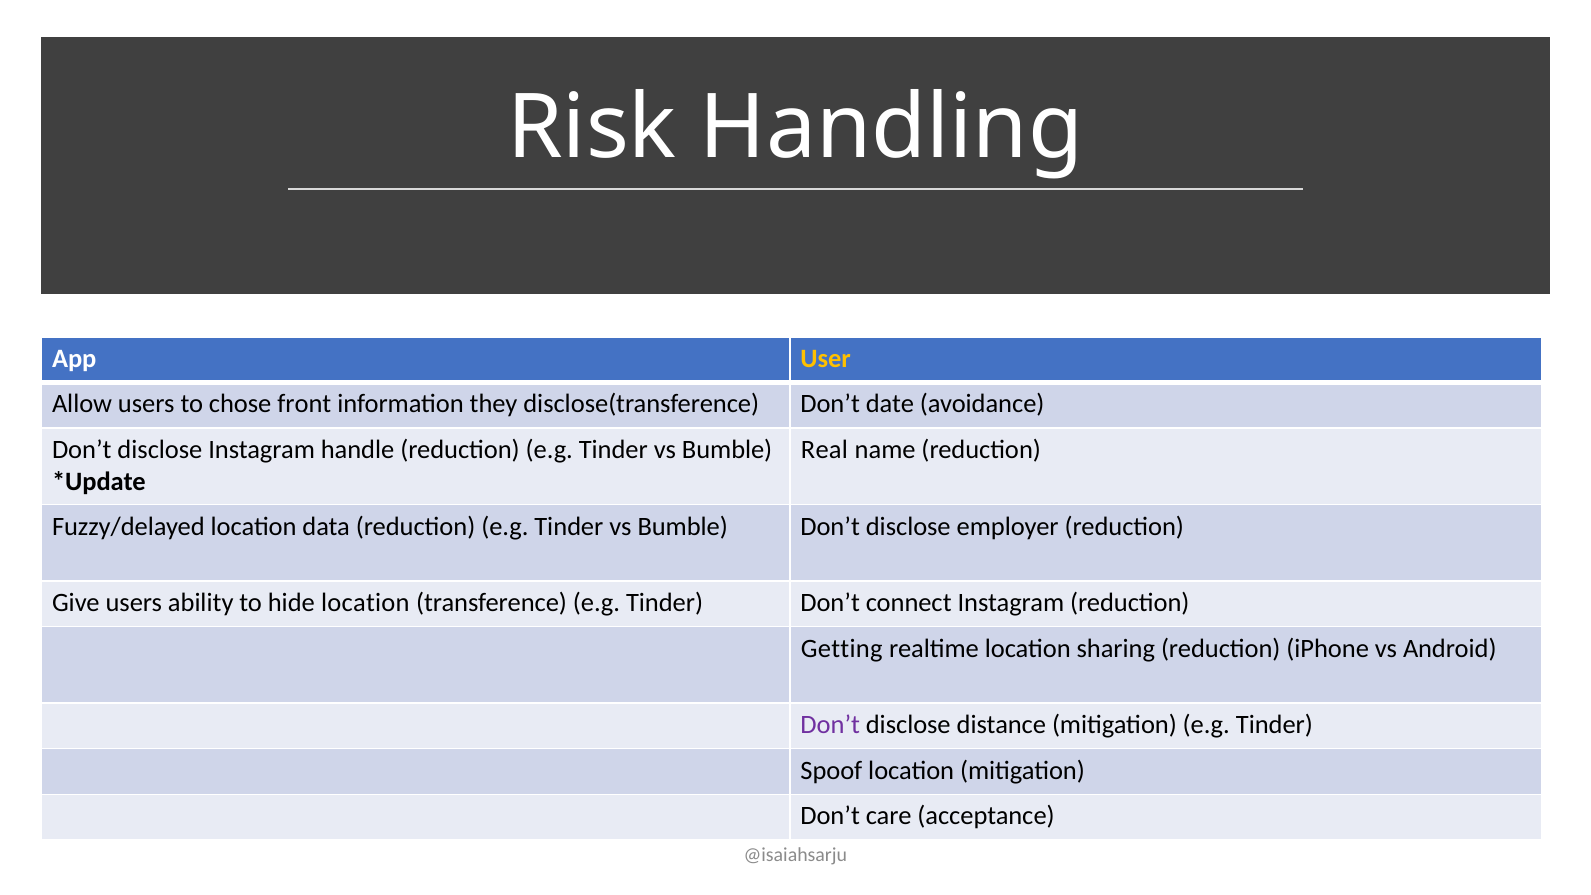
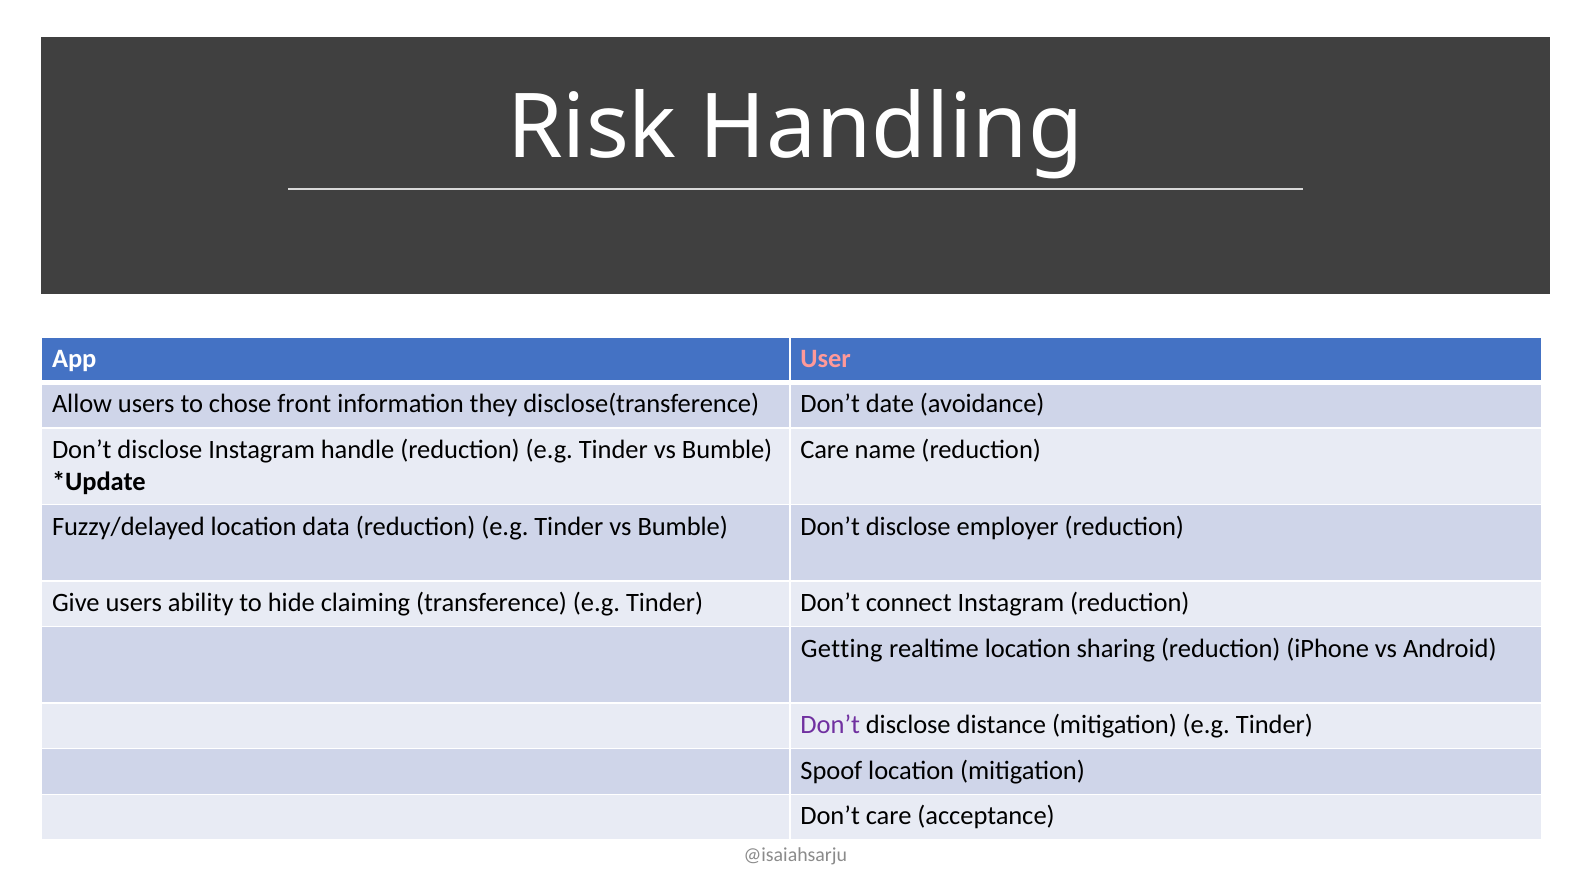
User colour: yellow -> pink (826, 359)
Real: Real -> Care (825, 450)
hide location: location -> claiming (365, 603)
